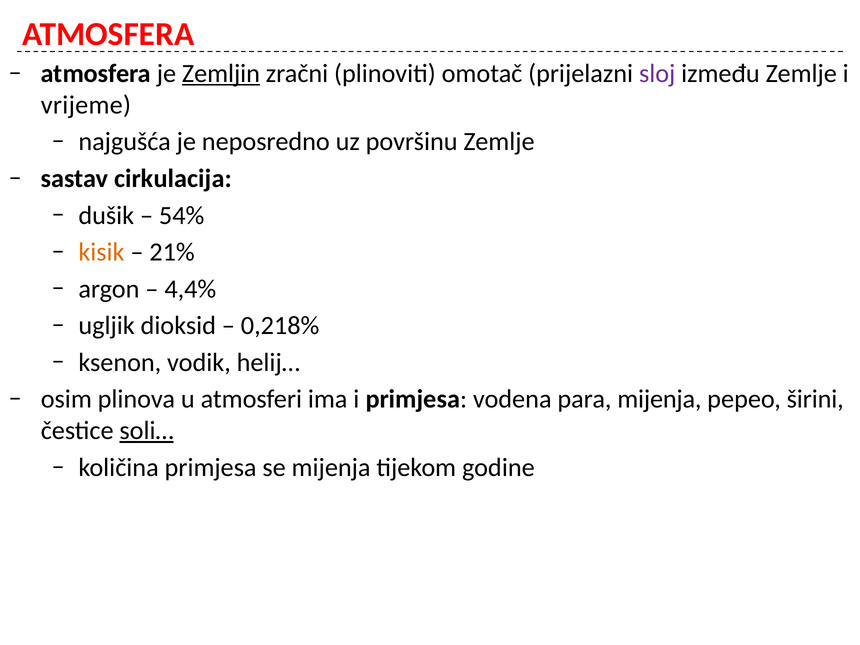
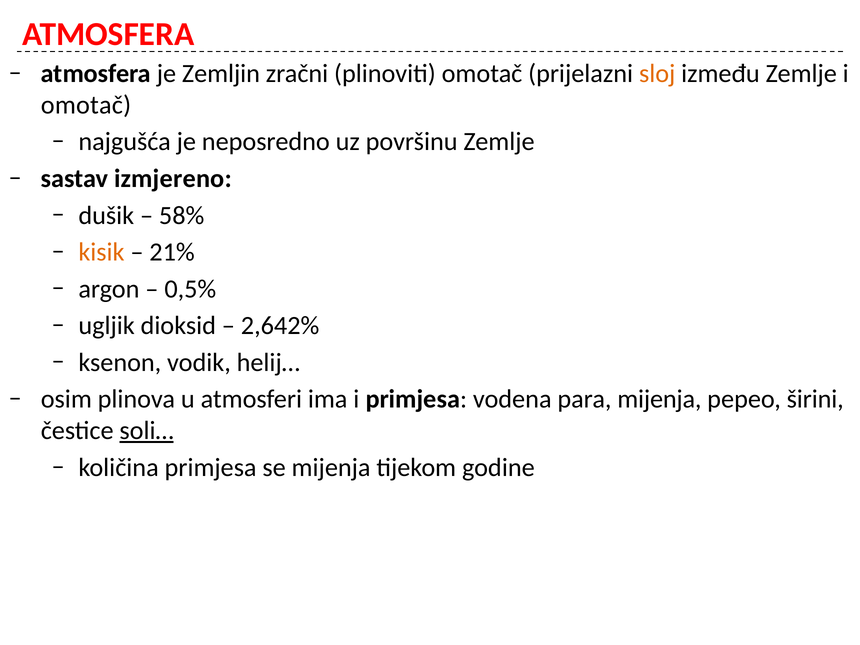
Zemljin underline: present -> none (221, 74)
sloj colour: purple -> orange (657, 74)
vrijeme: vrijeme -> omotač (86, 105)
cirkulacija: cirkulacija -> izmjereno (173, 179)
54%: 54% -> 58% (182, 215)
4,4%: 4,4% -> 0,5% (190, 289)
0,218%: 0,218% -> 2,642% (280, 326)
